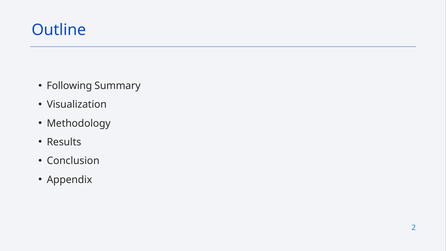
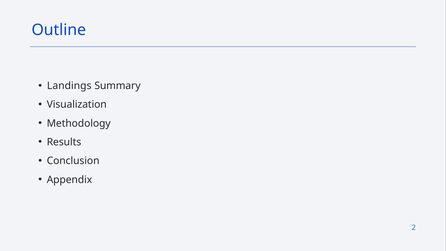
Following: Following -> Landings (69, 86)
